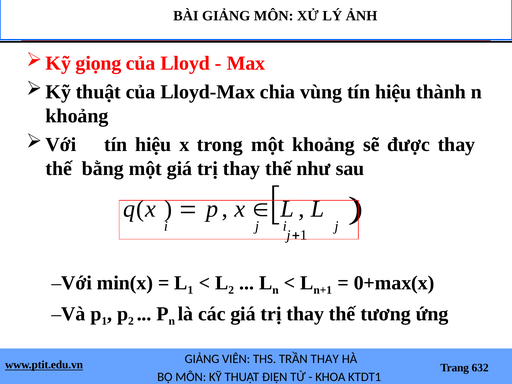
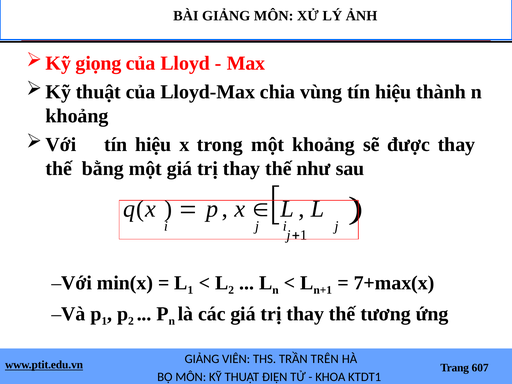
0+max(x: 0+max(x -> 7+max(x (394, 283)
TRẦN THAY: THAY -> TRÊN (325, 359)
632: 632 -> 607 (480, 368)
